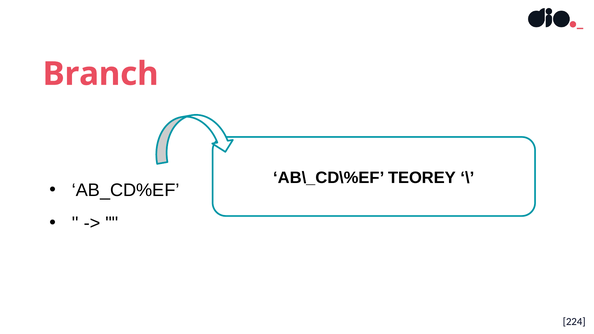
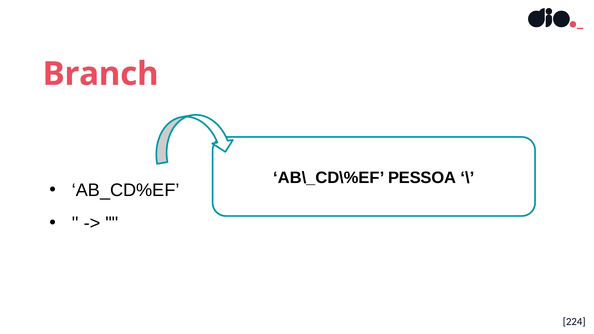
TEOREY: TEOREY -> PESSOA (422, 178)
